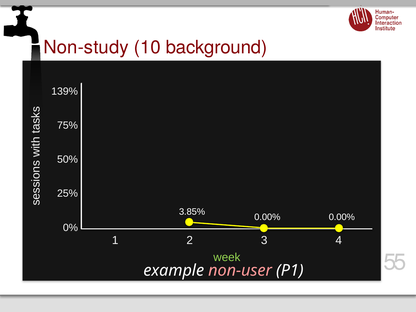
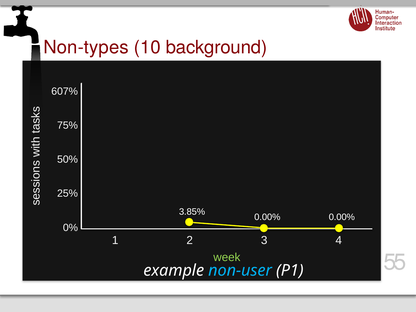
Non-study: Non-study -> Non-types (86, 47)
139%: 139% -> 607% (65, 91)
non-user colour: pink -> light blue (240, 270)
